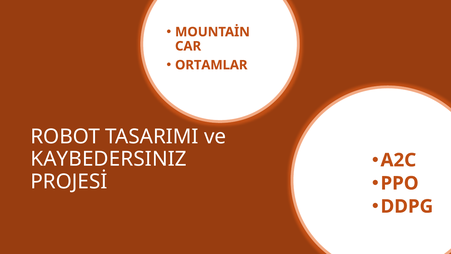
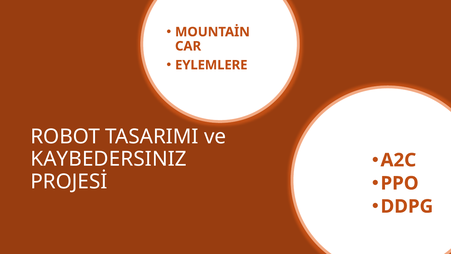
ORTAMLAR: ORTAMLAR -> EYLEMLERE (211, 65)
